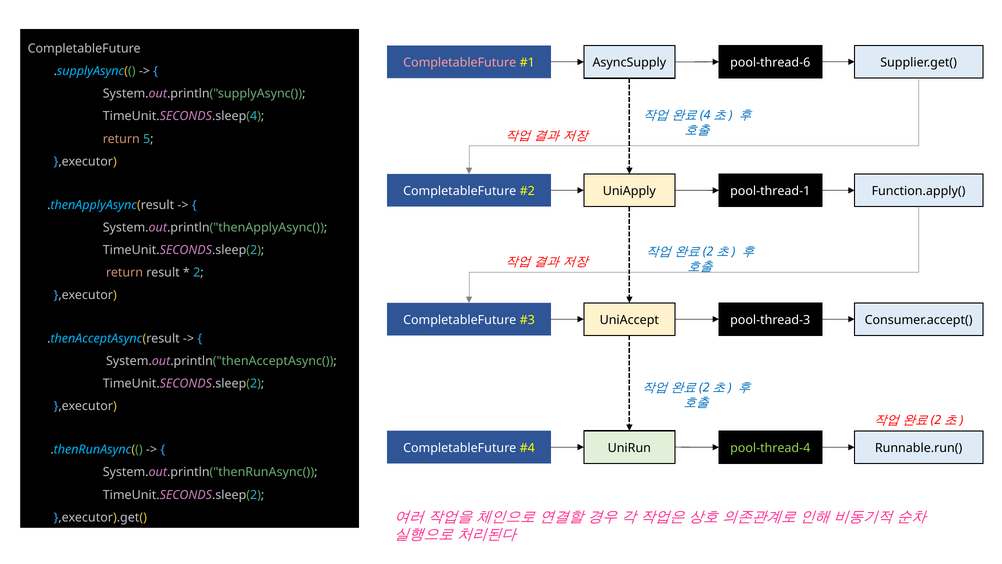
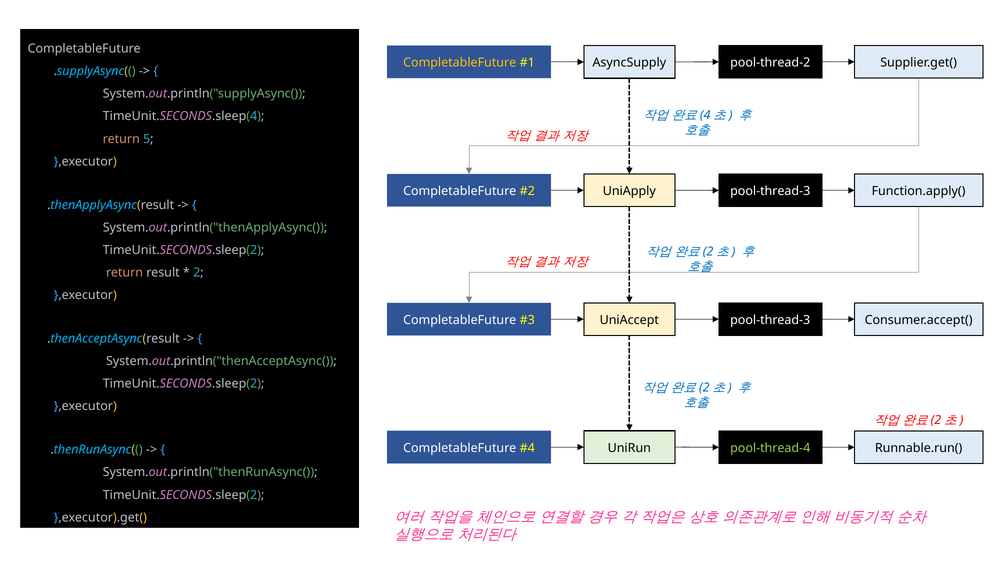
pool-thread-6: pool-thread-6 -> pool-thread-2 (770, 63)
CompletableFuture colour: pink -> yellow (460, 63)
pool-thread-1: pool-thread-1 -> pool-thread-3 (770, 191)
